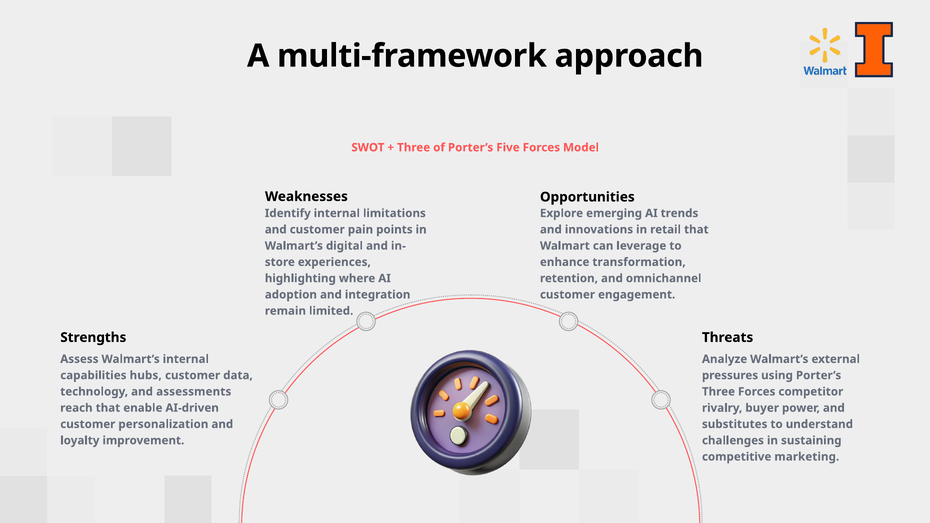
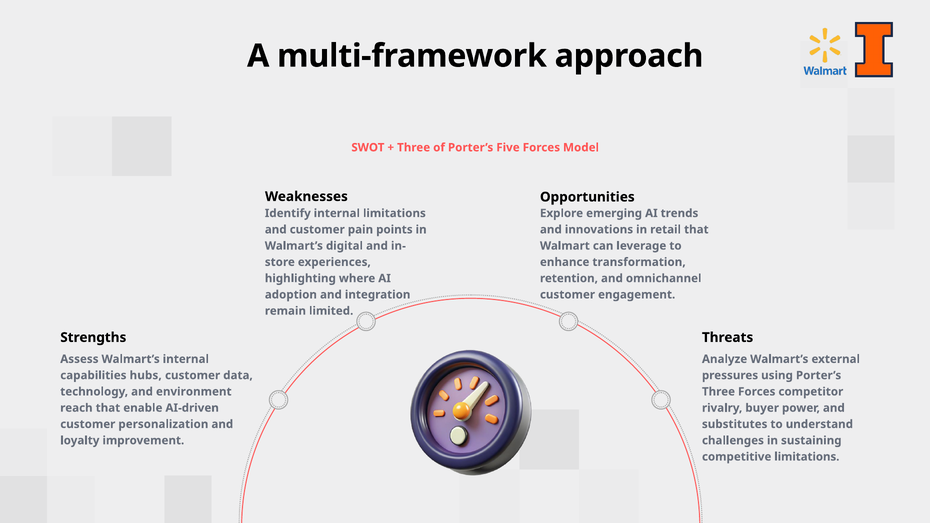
assessments: assessments -> environment (194, 392)
competitive marketing: marketing -> limitations (807, 457)
